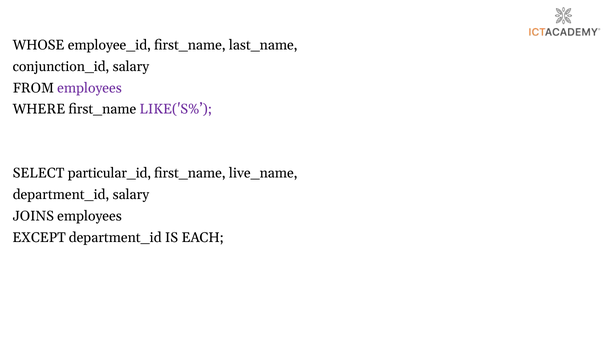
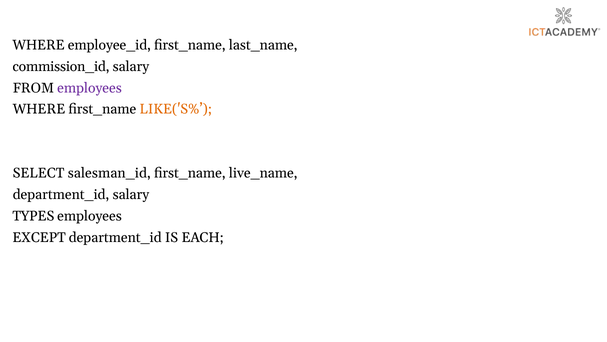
WHOSE: WHOSE -> WHERE (39, 45)
conjunction_id: conjunction_id -> commission_id (61, 66)
LIKE('S% colour: purple -> orange (176, 109)
particular_id: particular_id -> salesman_id (109, 173)
JOINS: JOINS -> TYPES (33, 216)
